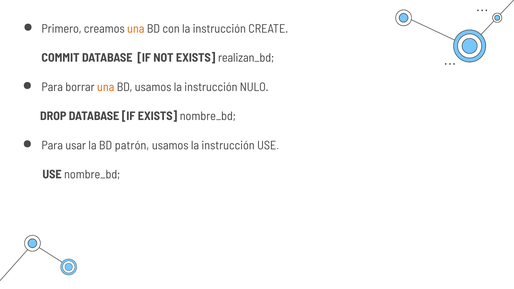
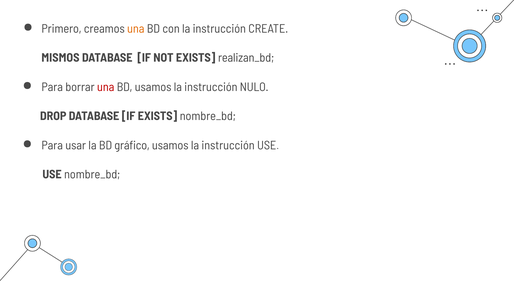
COMMIT: COMMIT -> MISMOS (60, 58)
una colour: orange -> red (106, 87)
patrón: patrón -> gráfico (132, 145)
